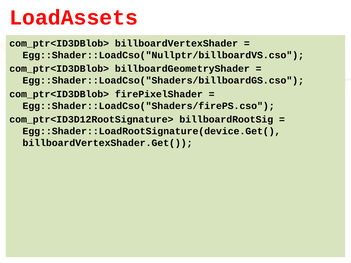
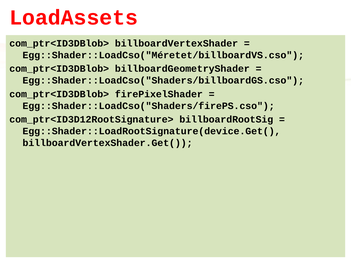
Egg::Shader::LoadCso("Nullptr/billboardVS.cso: Egg::Shader::LoadCso("Nullptr/billboardVS.cso -> Egg::Shader::LoadCso("Méretet/billboardVS.cso (163, 55)
